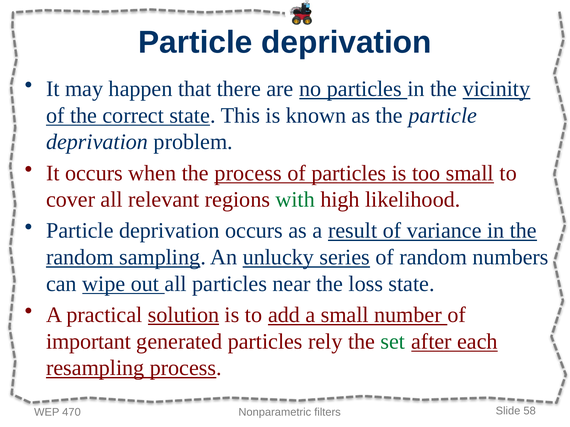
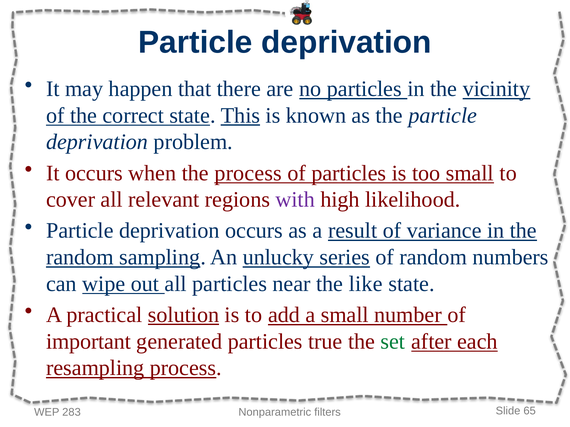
This underline: none -> present (240, 116)
with colour: green -> purple (295, 200)
loss: loss -> like (366, 284)
rely: rely -> true (325, 342)
470: 470 -> 283 (71, 413)
58: 58 -> 65 (530, 411)
